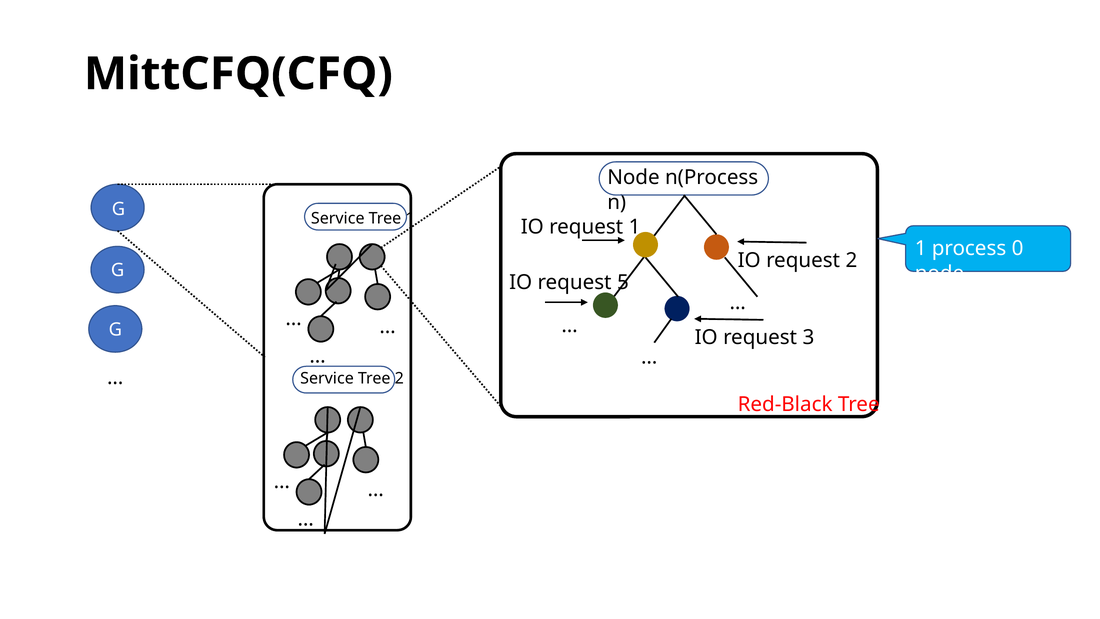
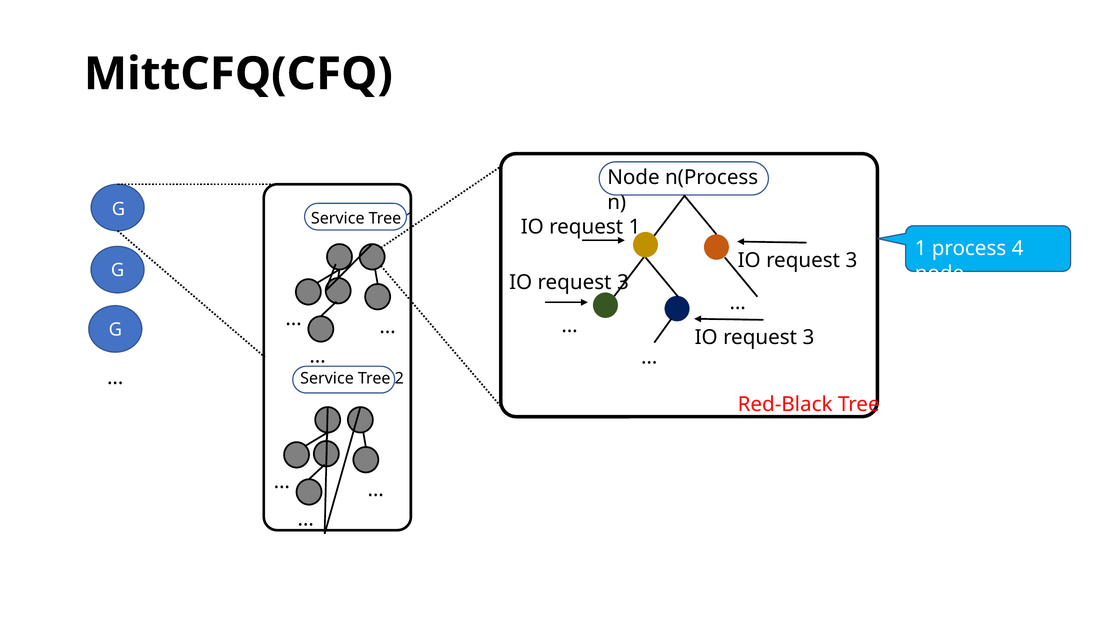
0: 0 -> 4 (1018, 249)
2: 2 -> 3 (852, 260)
5: 5 -> 3 (623, 282)
